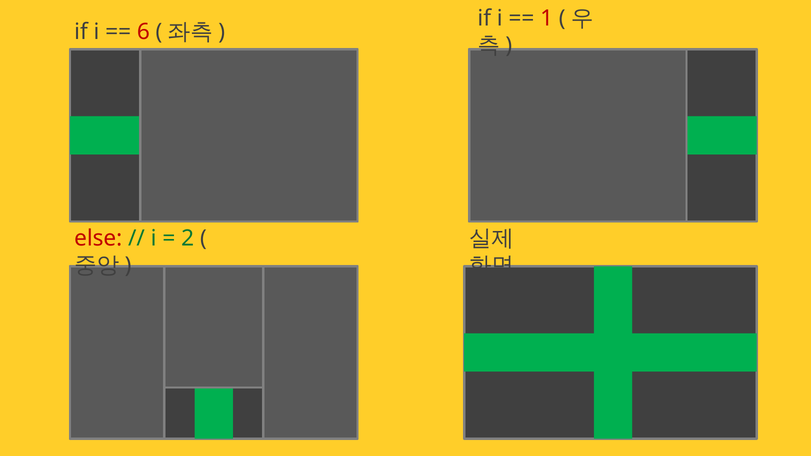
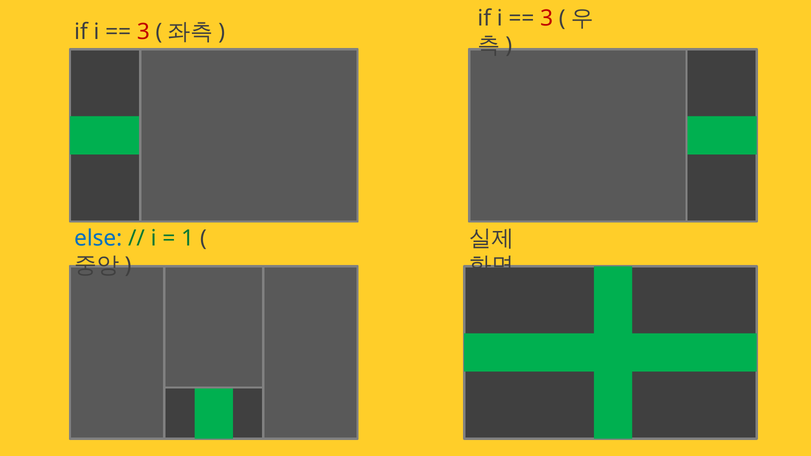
1: 1 -> 3 (547, 18)
6: 6 -> 3 (143, 32)
else colour: red -> blue (98, 238)
2: 2 -> 1 (188, 238)
